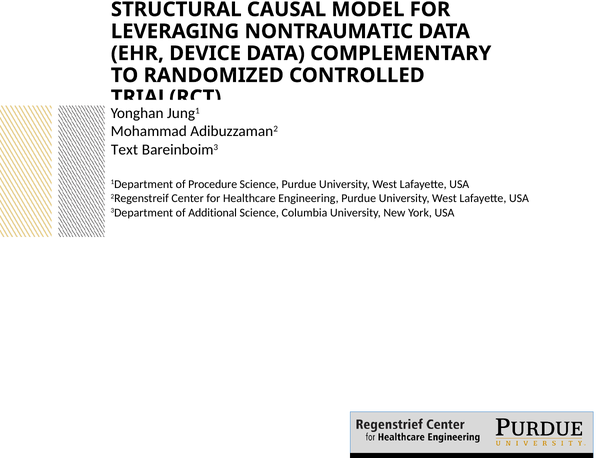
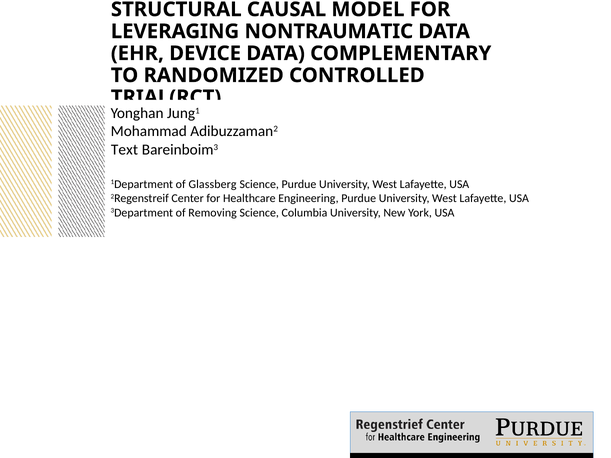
Procedure: Procedure -> Glassberg (213, 184)
Additional: Additional -> Removing (213, 213)
